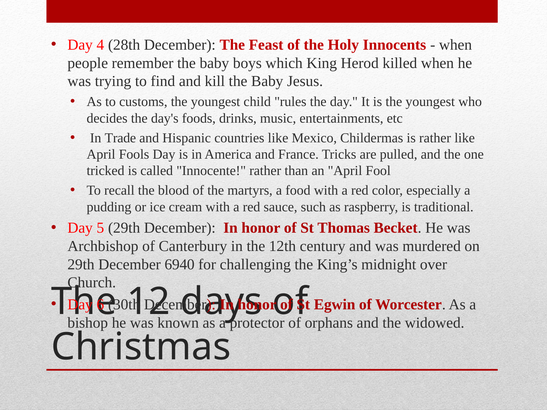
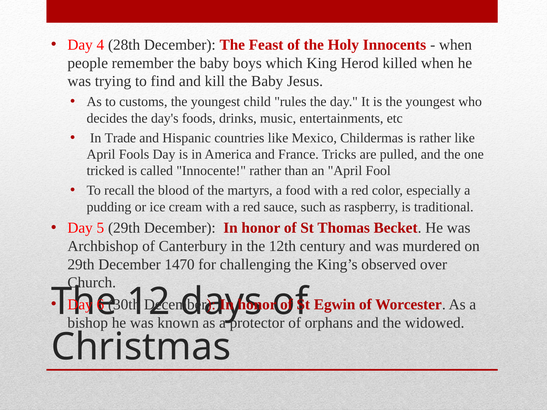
6940: 6940 -> 1470 (180, 265)
midnight: midnight -> observed (389, 265)
